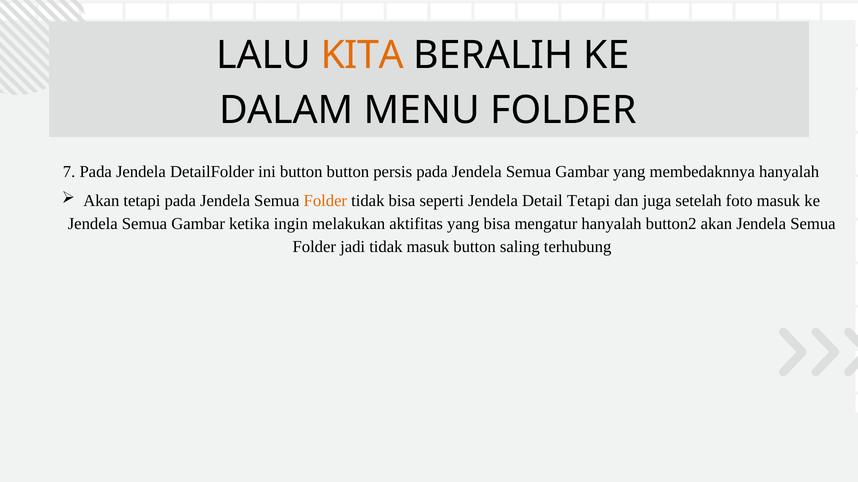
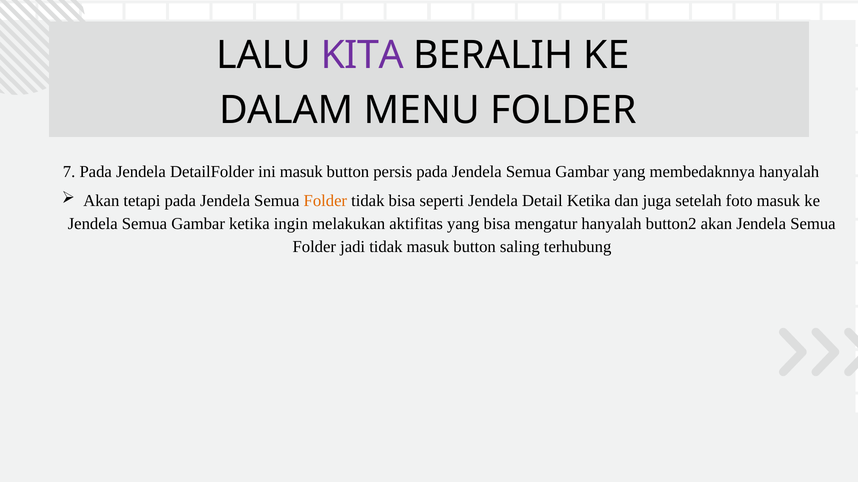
KITA colour: orange -> purple (362, 55)
ini button: button -> masuk (301, 172)
Detail Tetapi: Tetapi -> Ketika (589, 201)
